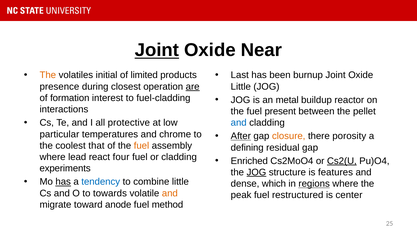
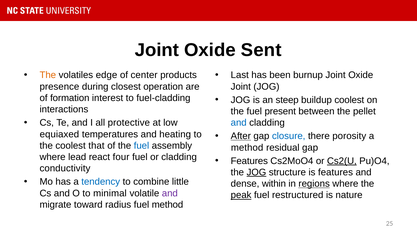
Joint underline: present -> none (157, 50)
Near: Near -> Sent (261, 50)
initial: initial -> edge (107, 75)
limited: limited -> center (144, 75)
are underline: present -> none (193, 87)
Little: Little -> Joint (241, 87)
metal: metal -> steep (287, 100)
buildup reactor: reactor -> coolest (349, 100)
particular: particular -> equiaxed (59, 135)
chrome: chrome -> heating (175, 135)
closure colour: orange -> blue (289, 136)
fuel colour: orange -> blue (141, 146)
defining: defining -> method (247, 148)
Enriched: Enriched -> Features (249, 161)
experiments: experiments -> conductivity (65, 169)
has underline: present -> none (63, 182)
which: which -> within (274, 184)
towards: towards -> minimal (110, 194)
and colour: orange -> purple (170, 194)
peak underline: none -> present (241, 196)
center: center -> nature (349, 196)
anode: anode -> radius (118, 205)
